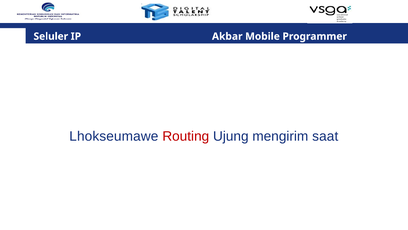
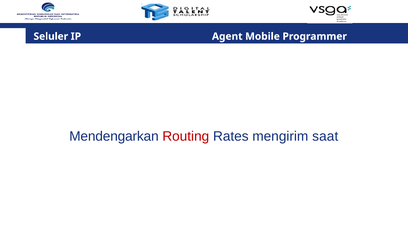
Akbar: Akbar -> Agent (227, 36)
Lhokseumawe: Lhokseumawe -> Mendengarkan (114, 136)
Ujung: Ujung -> Rates (231, 136)
